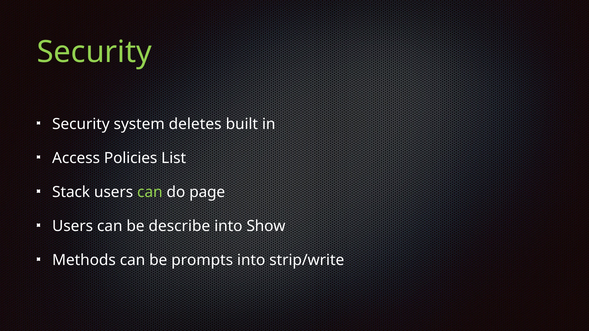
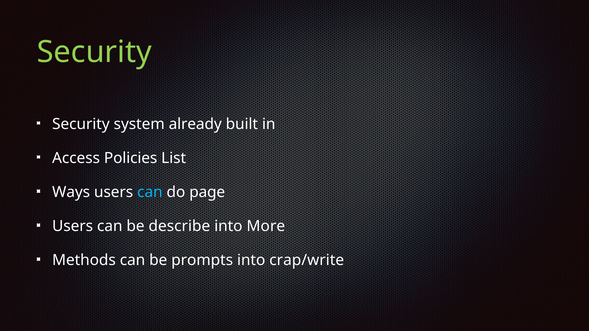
deletes: deletes -> already (195, 124)
Stack: Stack -> Ways (71, 192)
can colour: light green -> light blue (150, 192)
Show: Show -> More (266, 226)
strip/write: strip/write -> crap/write (307, 260)
